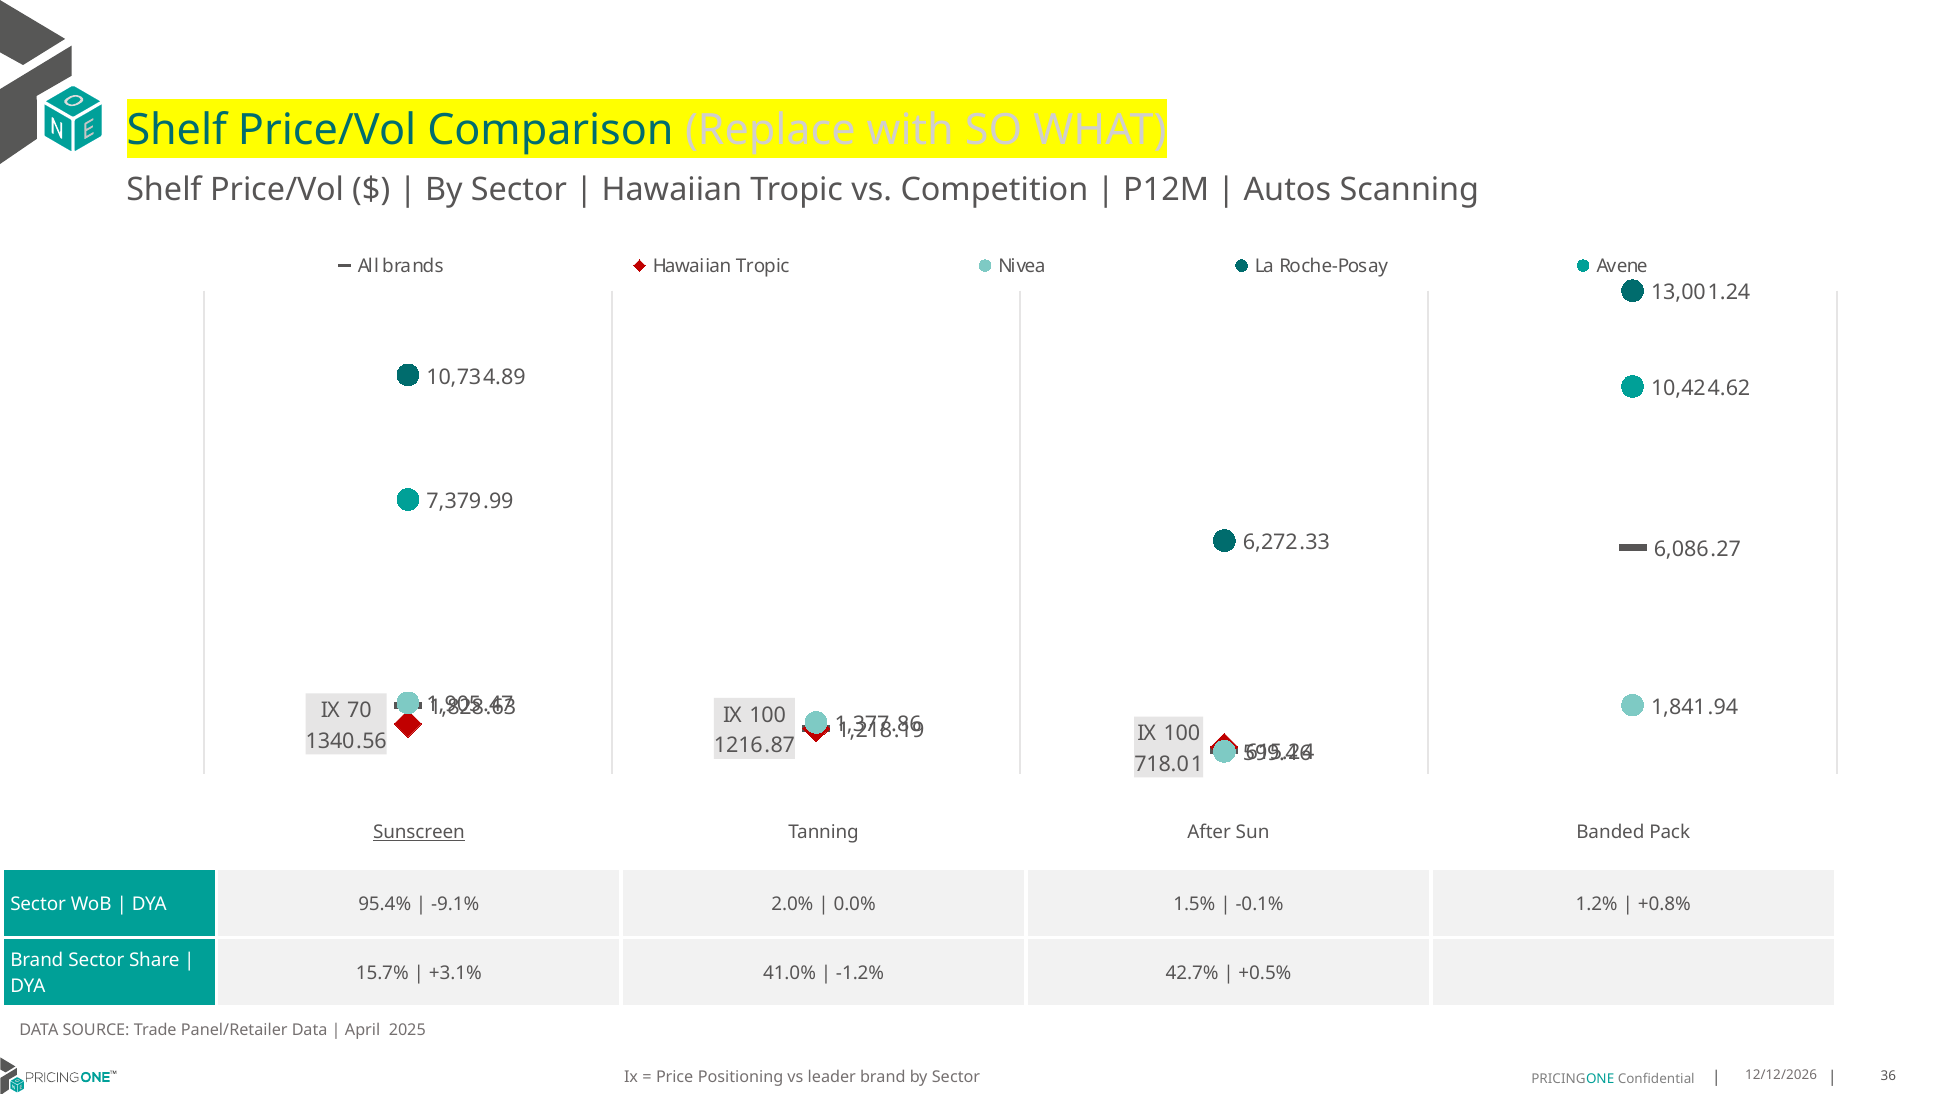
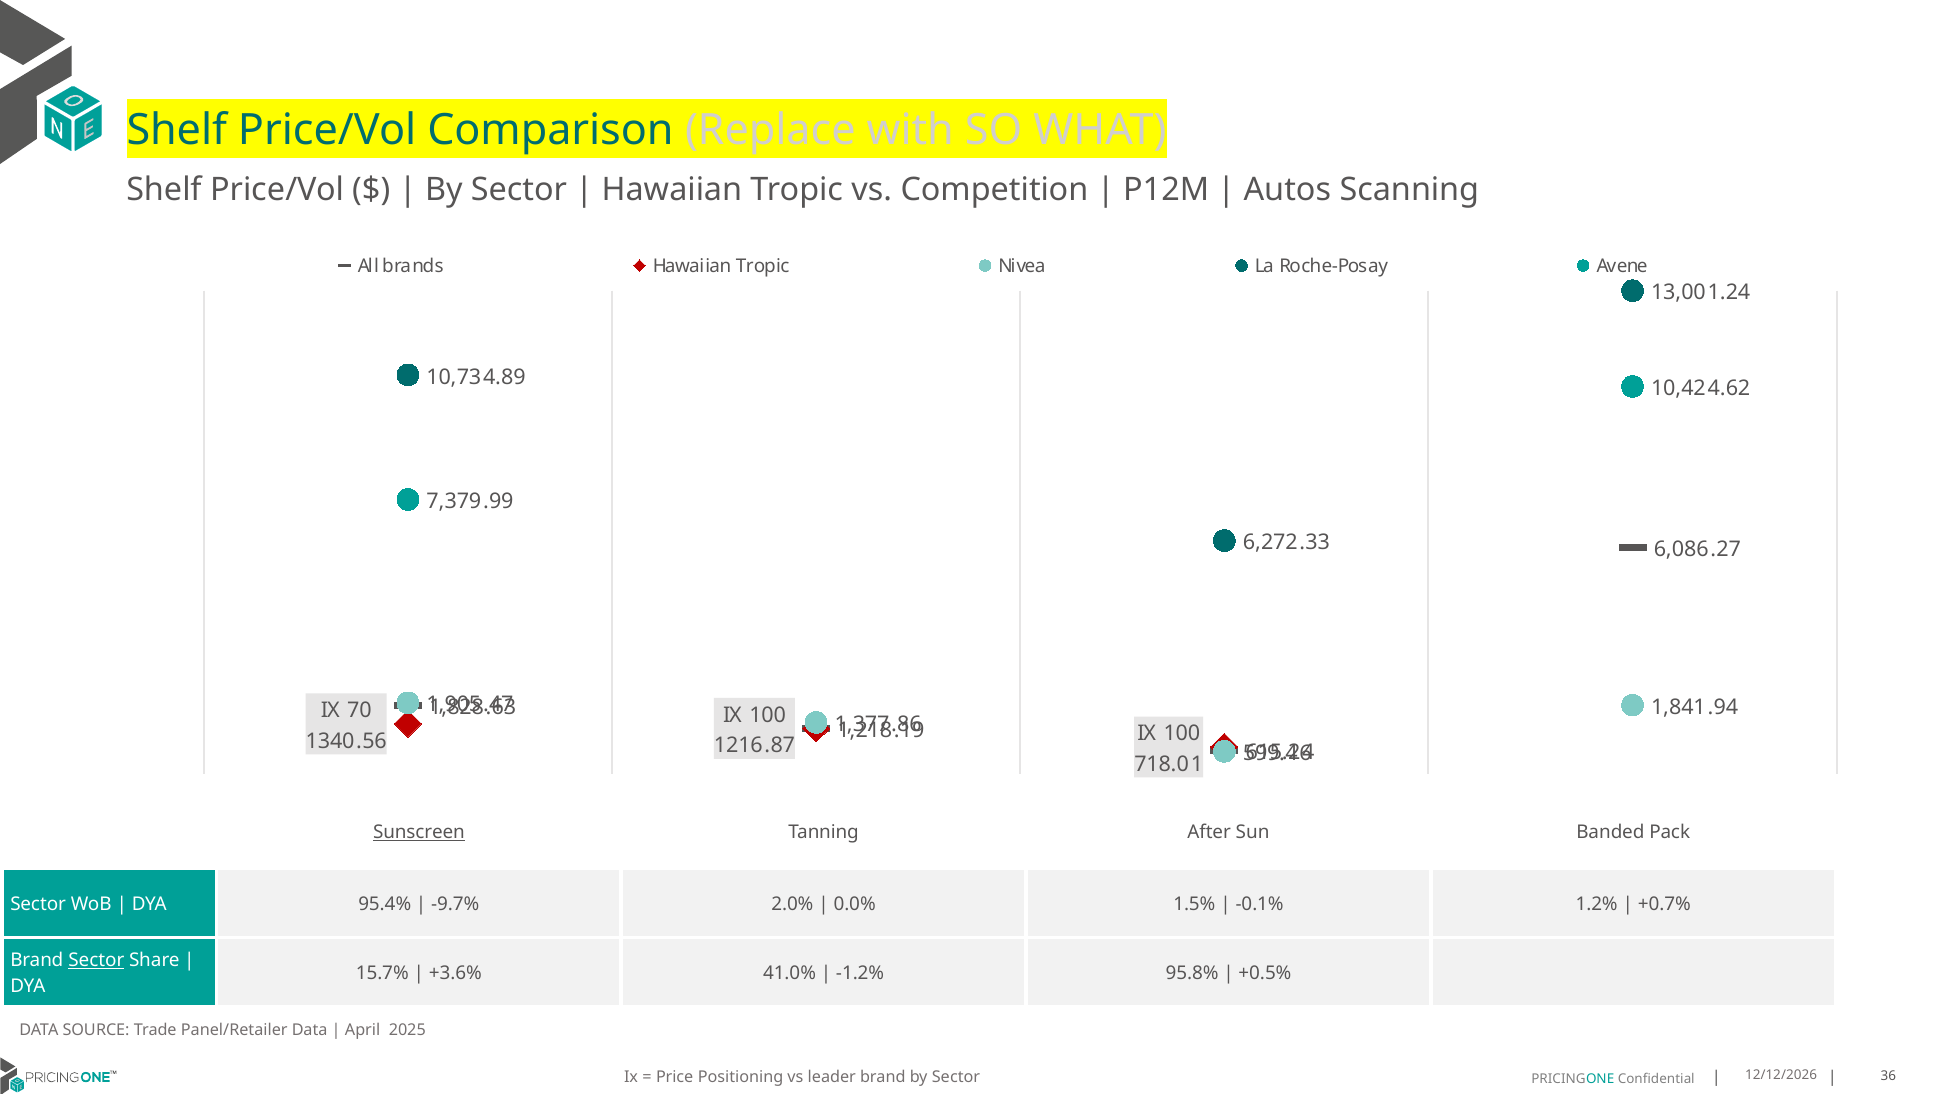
-9.1%: -9.1% -> -9.7% (455, 904)
+0.8%: +0.8% -> +0.7% (1664, 904)
Sector underline: none -> present (96, 960)
+3.1%: +3.1% -> +3.6% (455, 973)
42.7%: 42.7% -> 95.8% (1192, 973)
